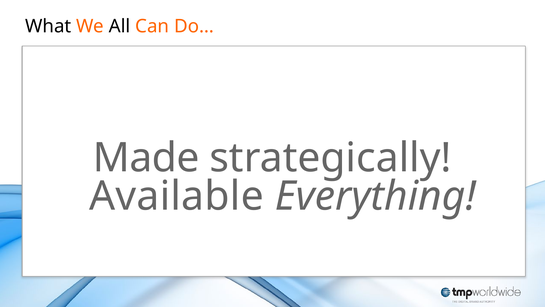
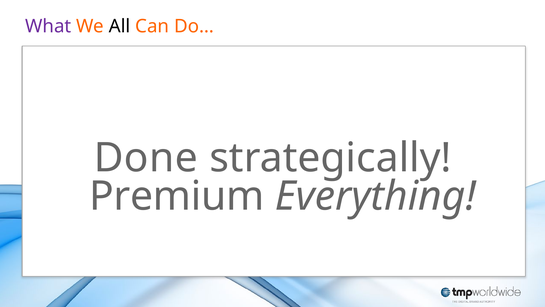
What colour: black -> purple (48, 26)
Made: Made -> Done (146, 158)
Available: Available -> Premium (177, 196)
